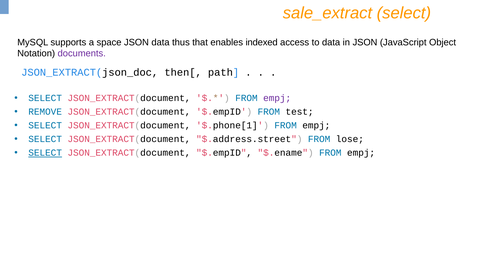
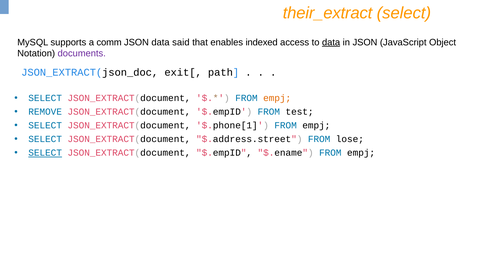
sale_extract: sale_extract -> their_extract (328, 13)
space: space -> comm (109, 42)
thus: thus -> said (181, 42)
data underline: none -> present (331, 42)
then[: then[ -> exit[ (183, 72)
empj colour: purple -> orange (277, 98)
